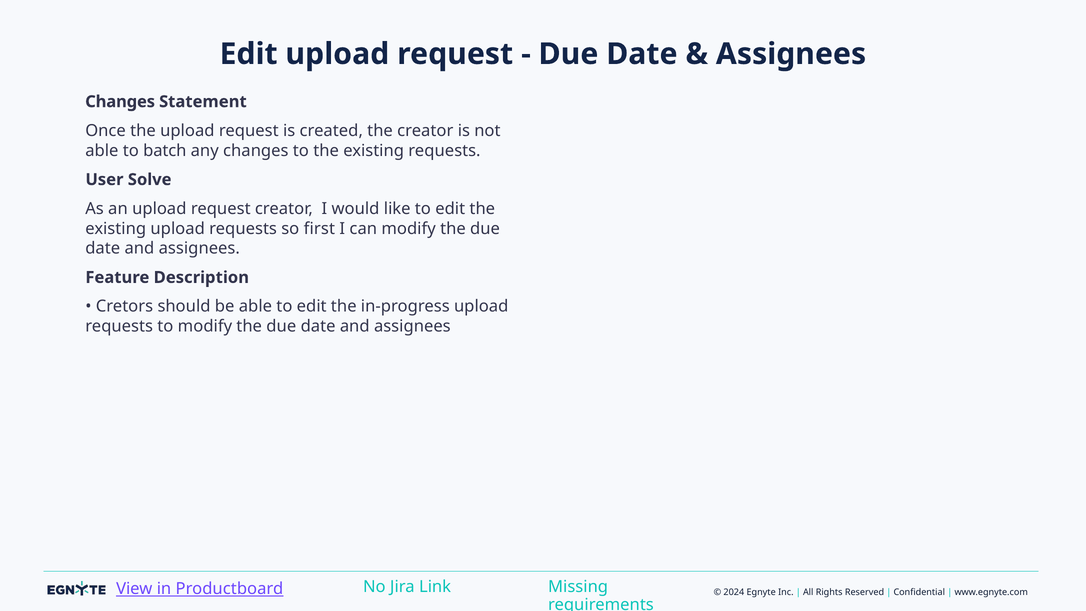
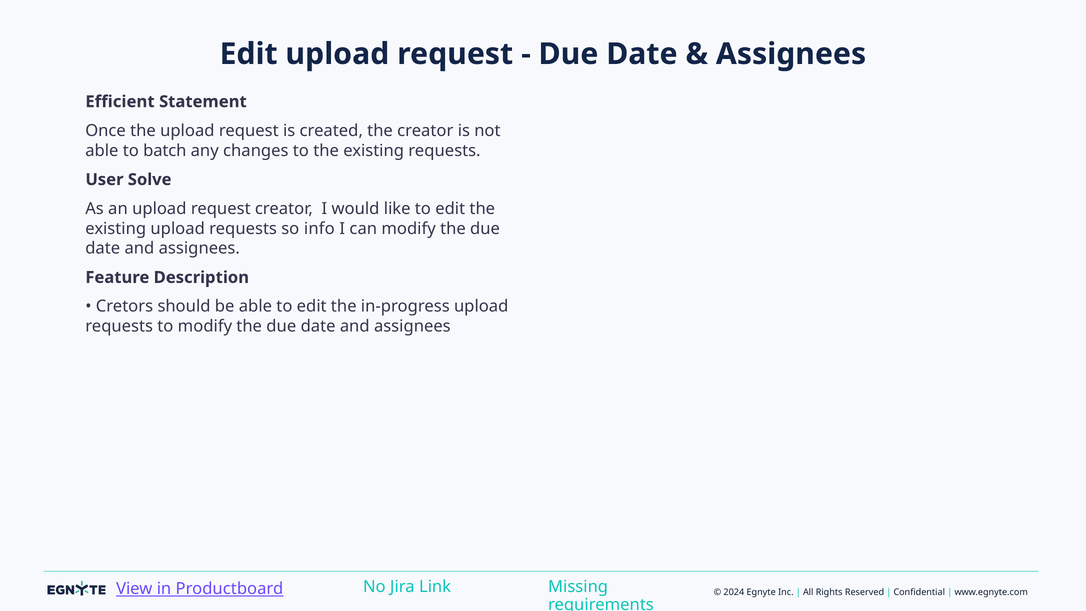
Changes: Changes -> Efficient (120, 102)
first: first -> info (319, 228)
